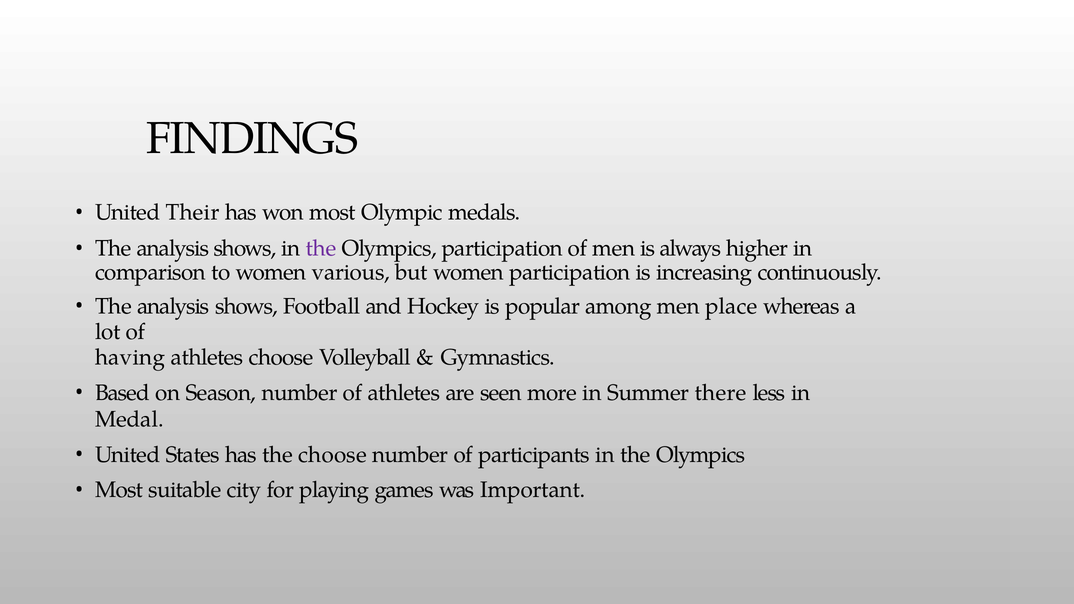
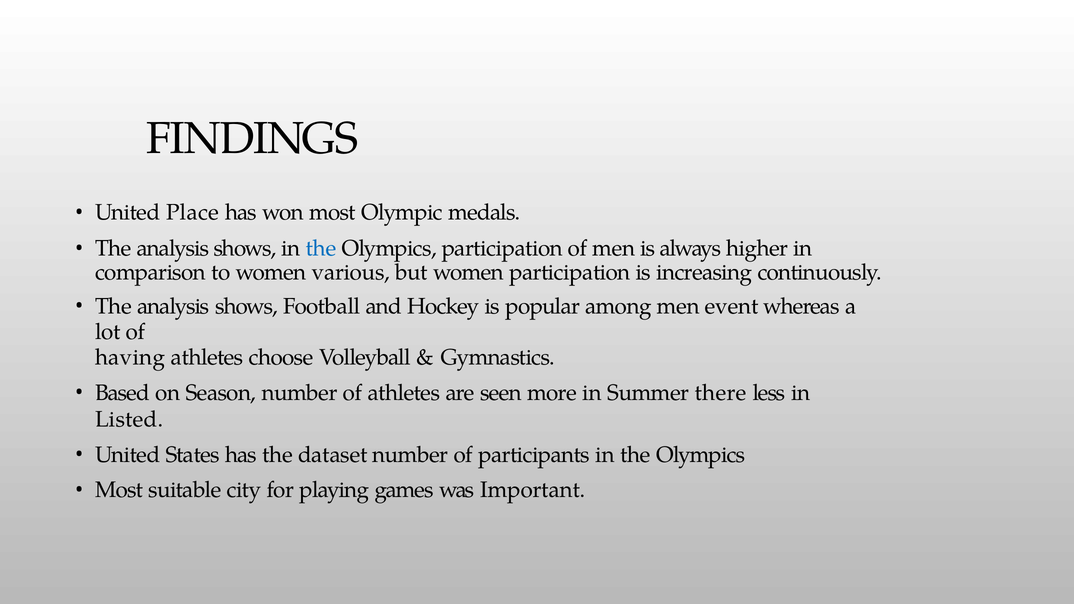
Their: Their -> Place (193, 213)
the colour: purple -> blue (321, 248)
place: place -> event (732, 306)
Medal: Medal -> Listed (129, 420)
the choose: choose -> dataset (333, 455)
